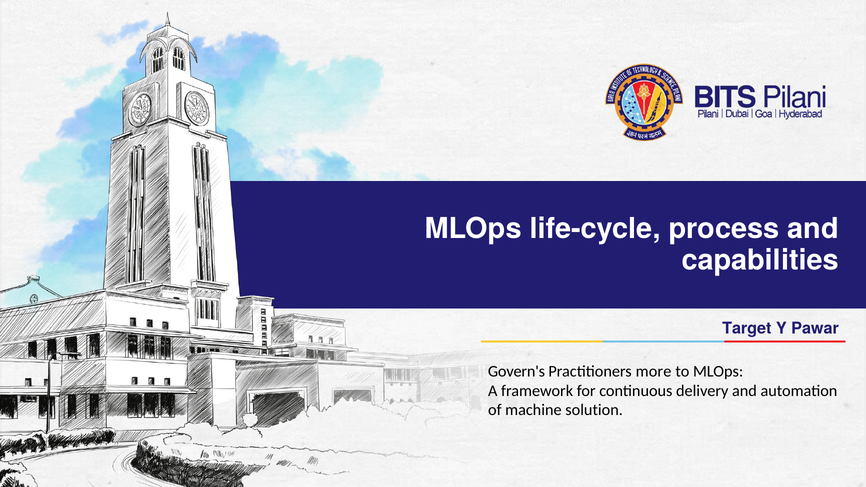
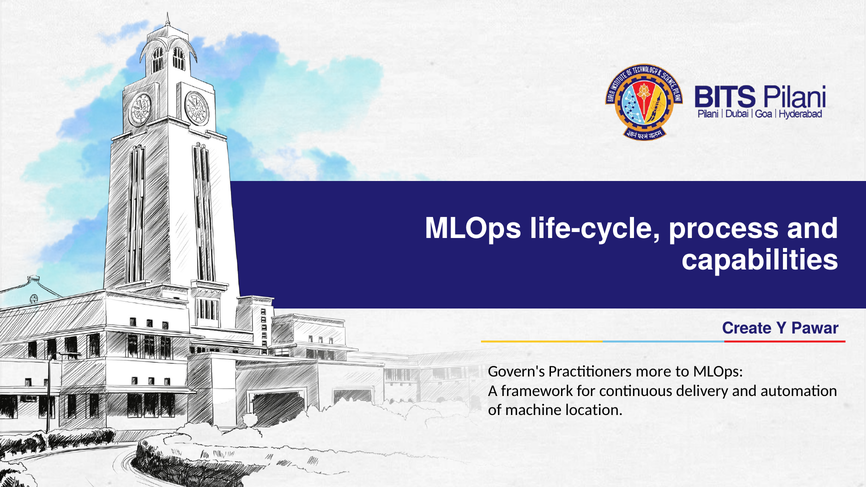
Target: Target -> Create (747, 328)
solution: solution -> location (594, 410)
